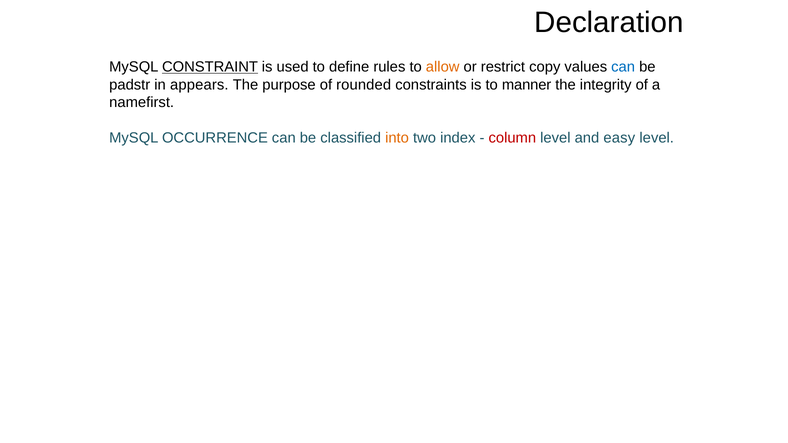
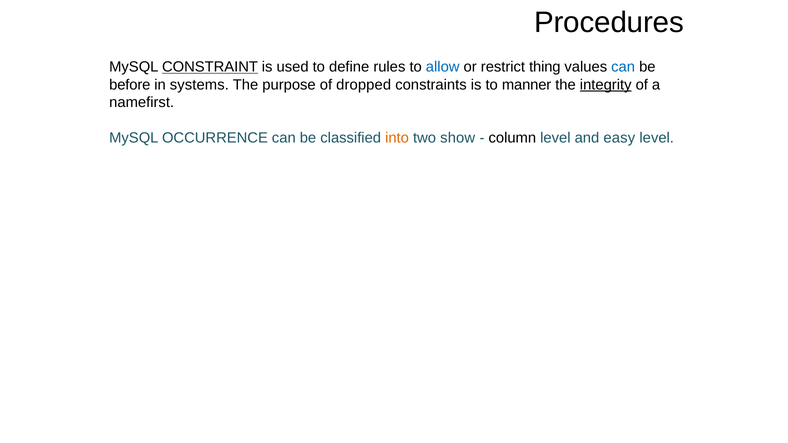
Declaration: Declaration -> Procedures (609, 23)
allow colour: orange -> blue (443, 67)
copy: copy -> thing (545, 67)
padstr: padstr -> before (130, 85)
appears: appears -> systems (199, 85)
rounded: rounded -> dropped (364, 85)
integrity underline: none -> present (606, 85)
index: index -> show (458, 138)
column colour: red -> black (512, 138)
